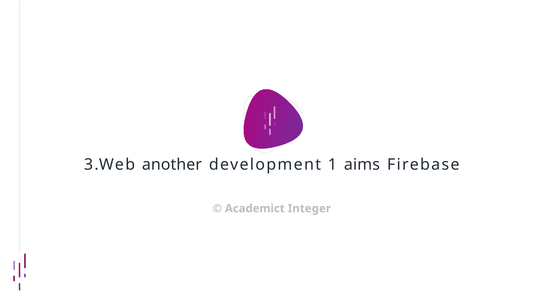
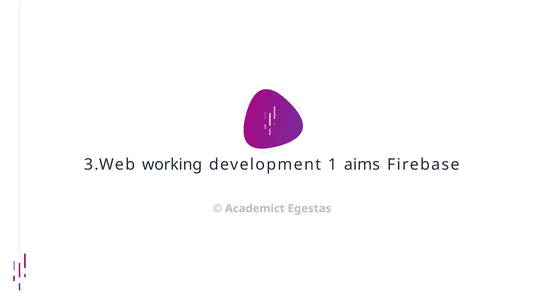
another: another -> working (172, 165)
Integer: Integer -> Egestas (309, 208)
